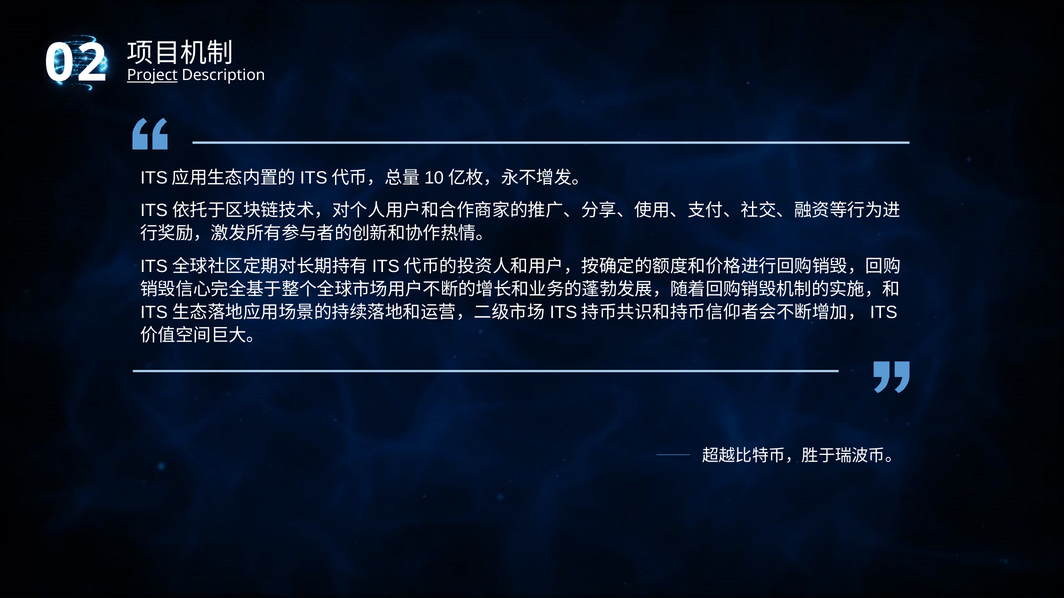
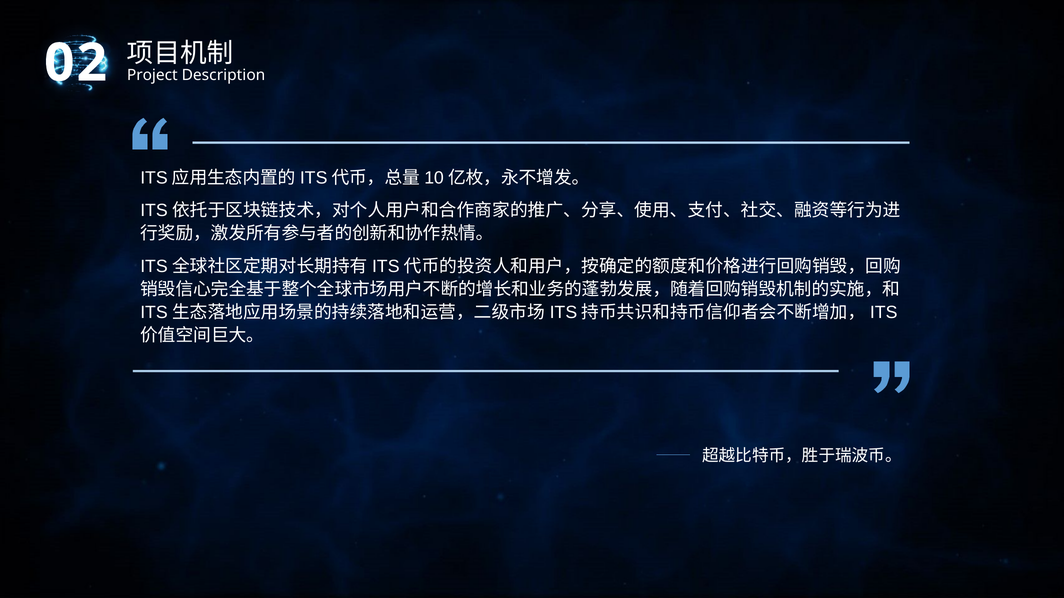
Project underline: present -> none (152, 75)
